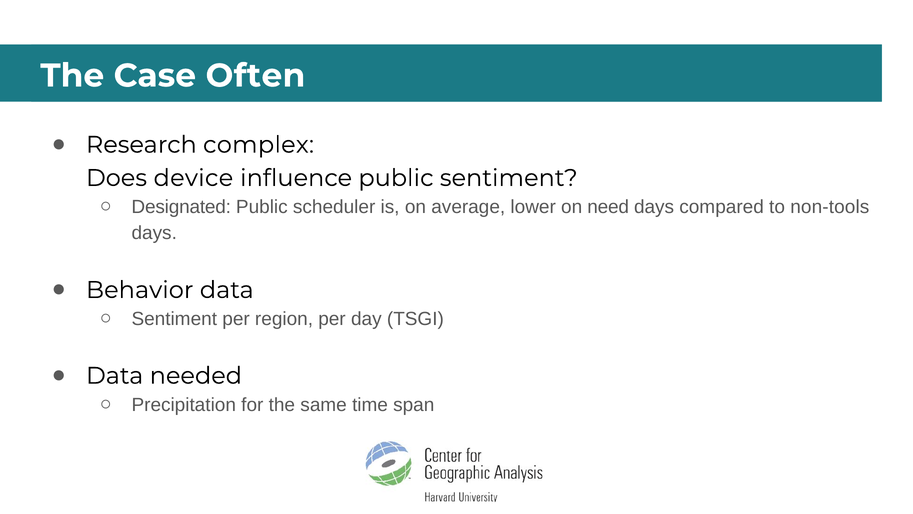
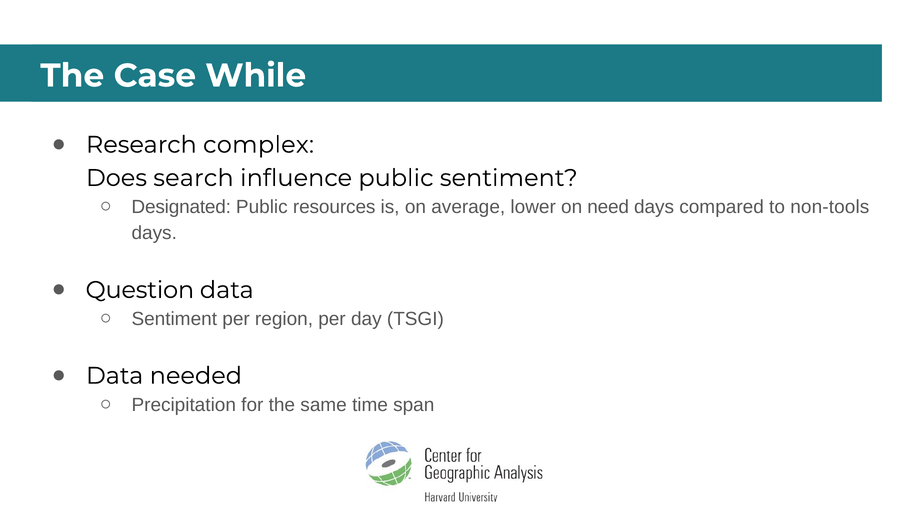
Often: Often -> While (256, 76)
device: device -> search (193, 178)
scheduler: scheduler -> resources (334, 207)
Behavior: Behavior -> Question (140, 290)
